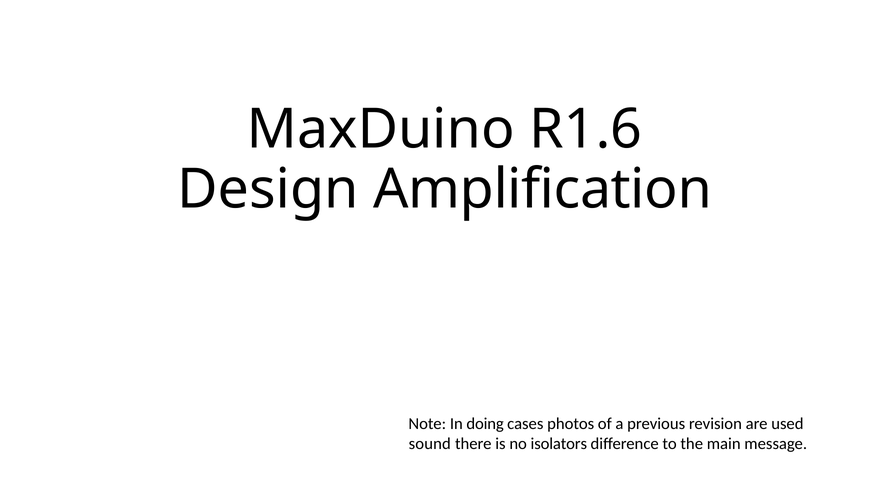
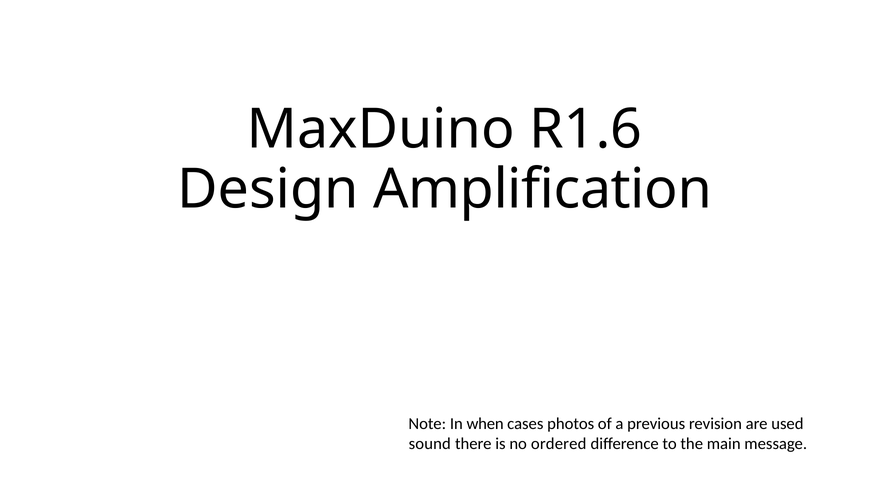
doing: doing -> when (485, 424)
isolators: isolators -> ordered (559, 444)
